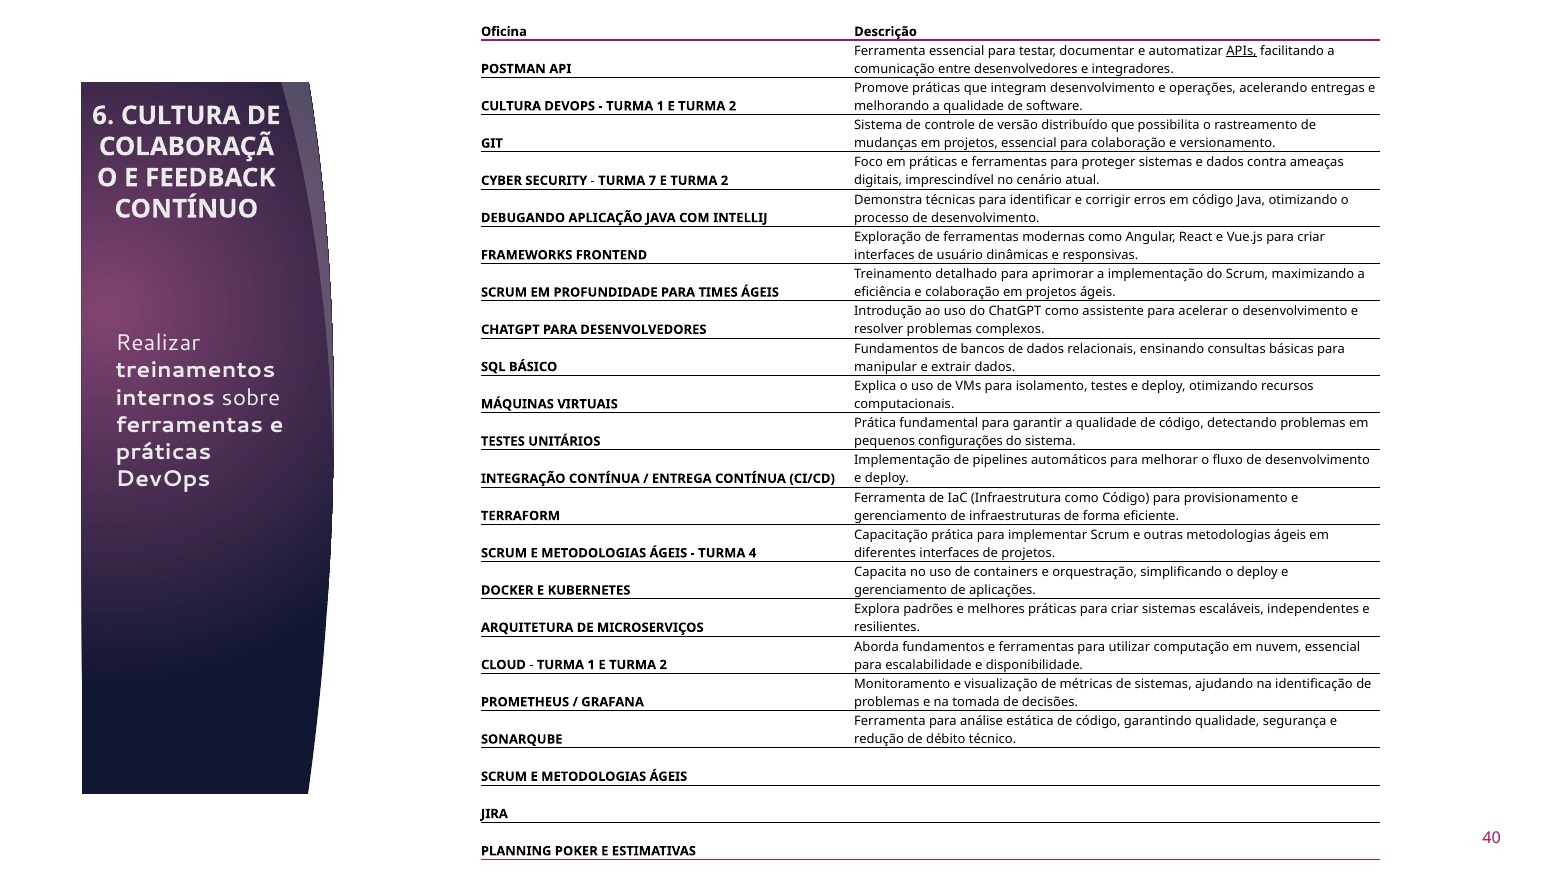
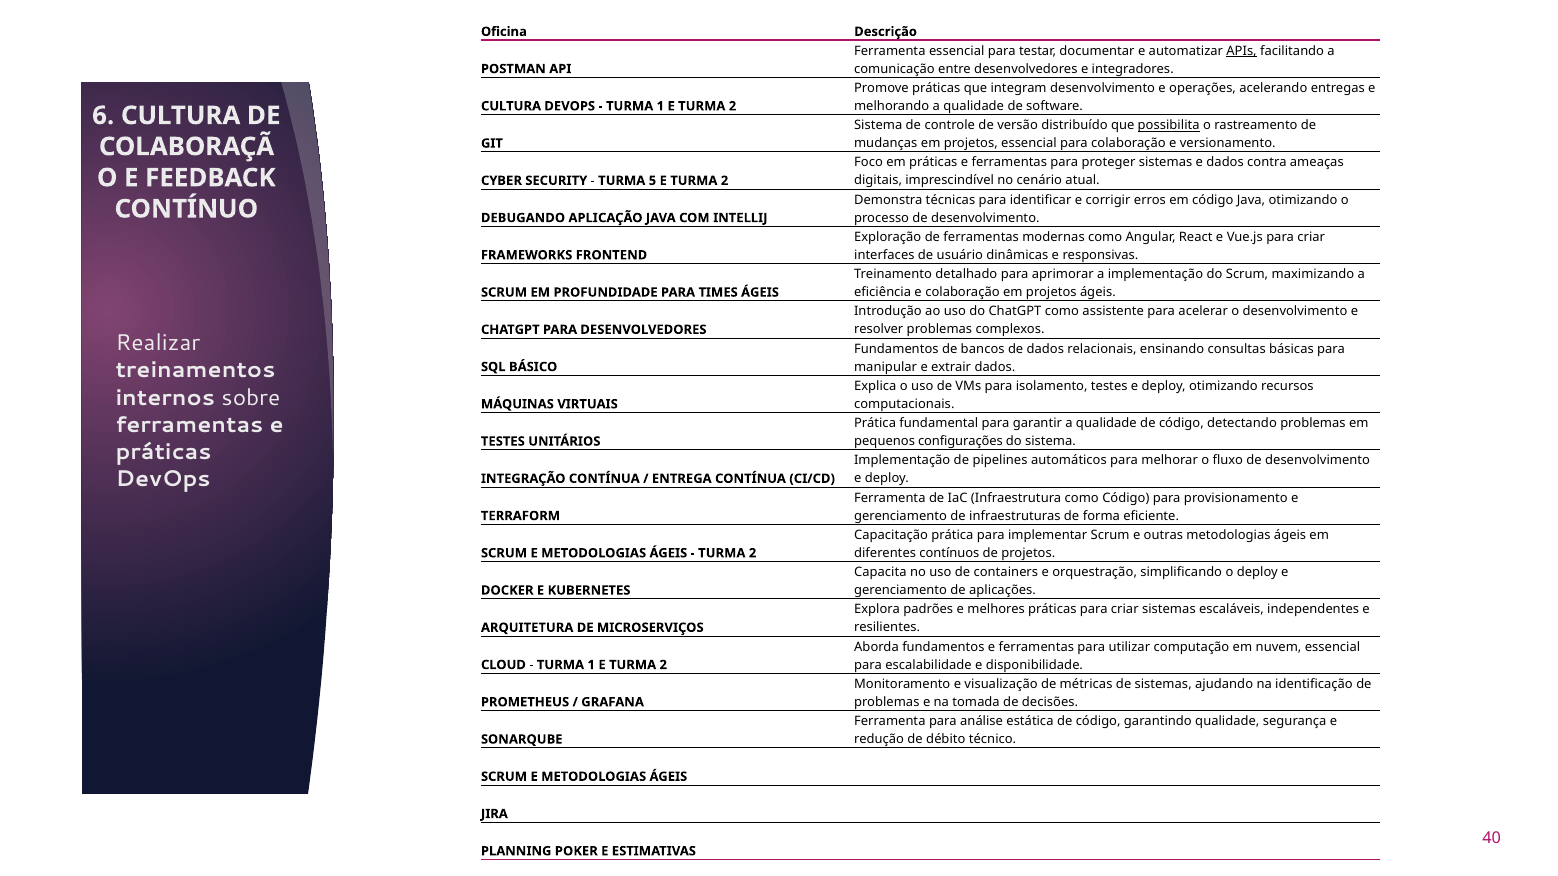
possibilita underline: none -> present (1169, 125)
7: 7 -> 5 (652, 181)
diferentes interfaces: interfaces -> contínuos (949, 553)
4: 4 -> 2 (753, 553)
